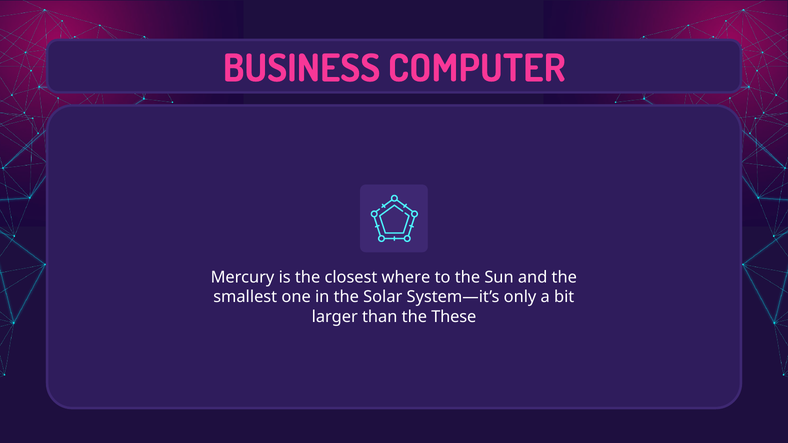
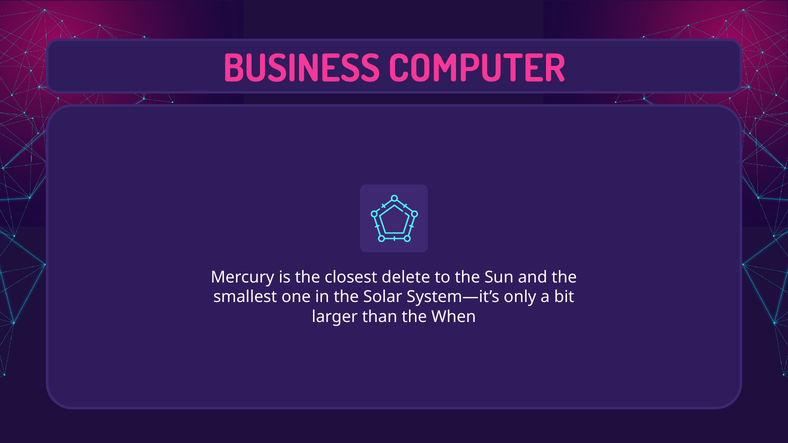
where: where -> delete (406, 277)
These: These -> When (454, 317)
